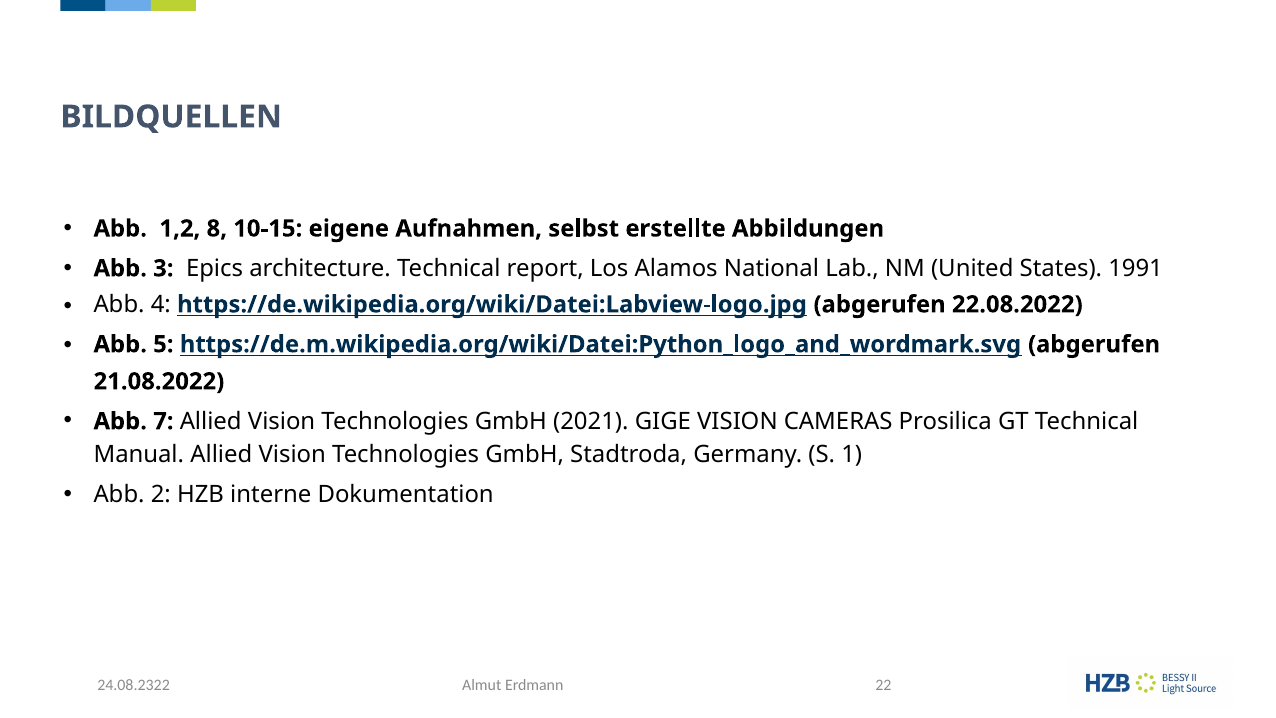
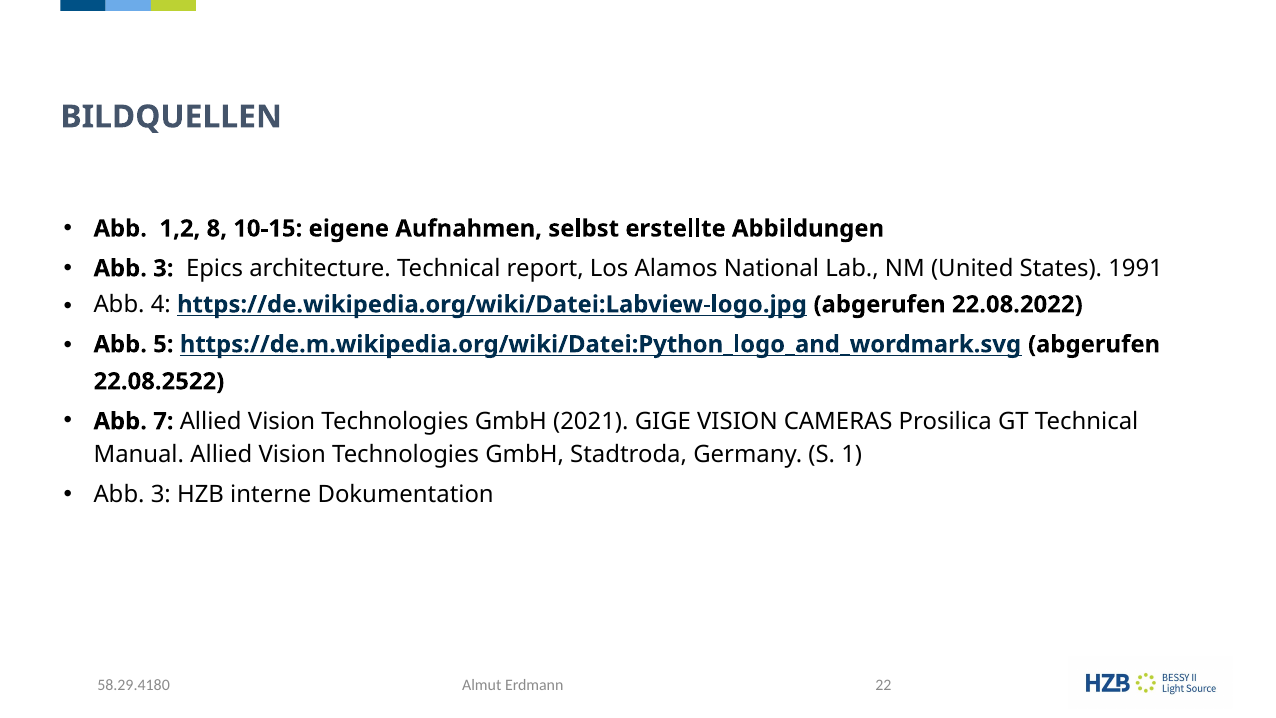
21.08.2022: 21.08.2022 -> 22.08.2522 (159, 381)
2: 2 -> 3 (161, 494)
24.08.2322: 24.08.2322 -> 58.29.4180 (134, 685)
